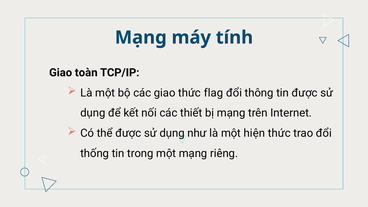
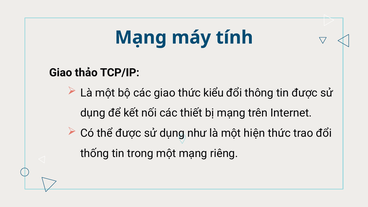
toàn: toàn -> thảo (86, 73)
flag: flag -> kiểu (214, 93)
